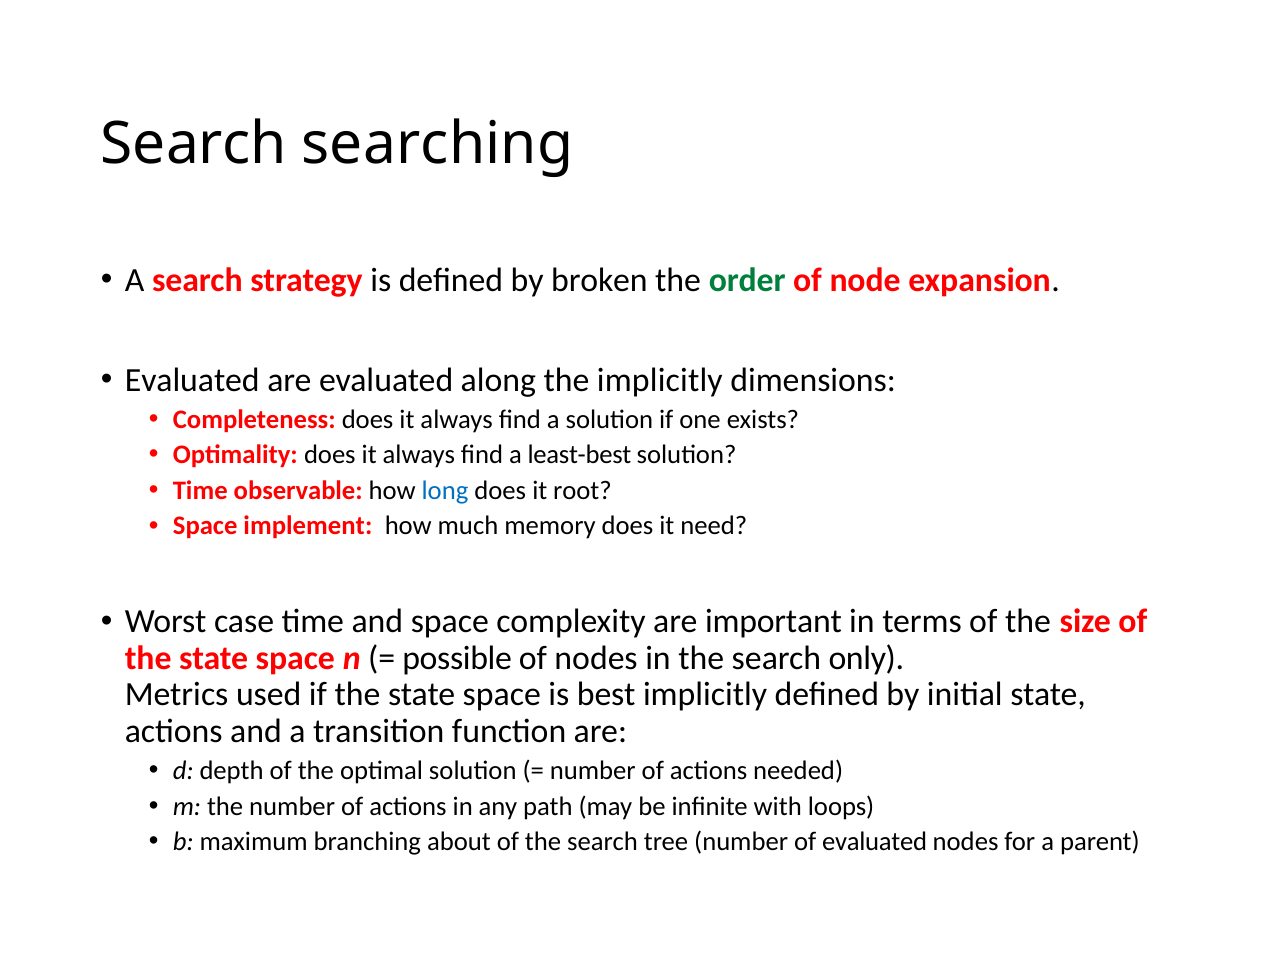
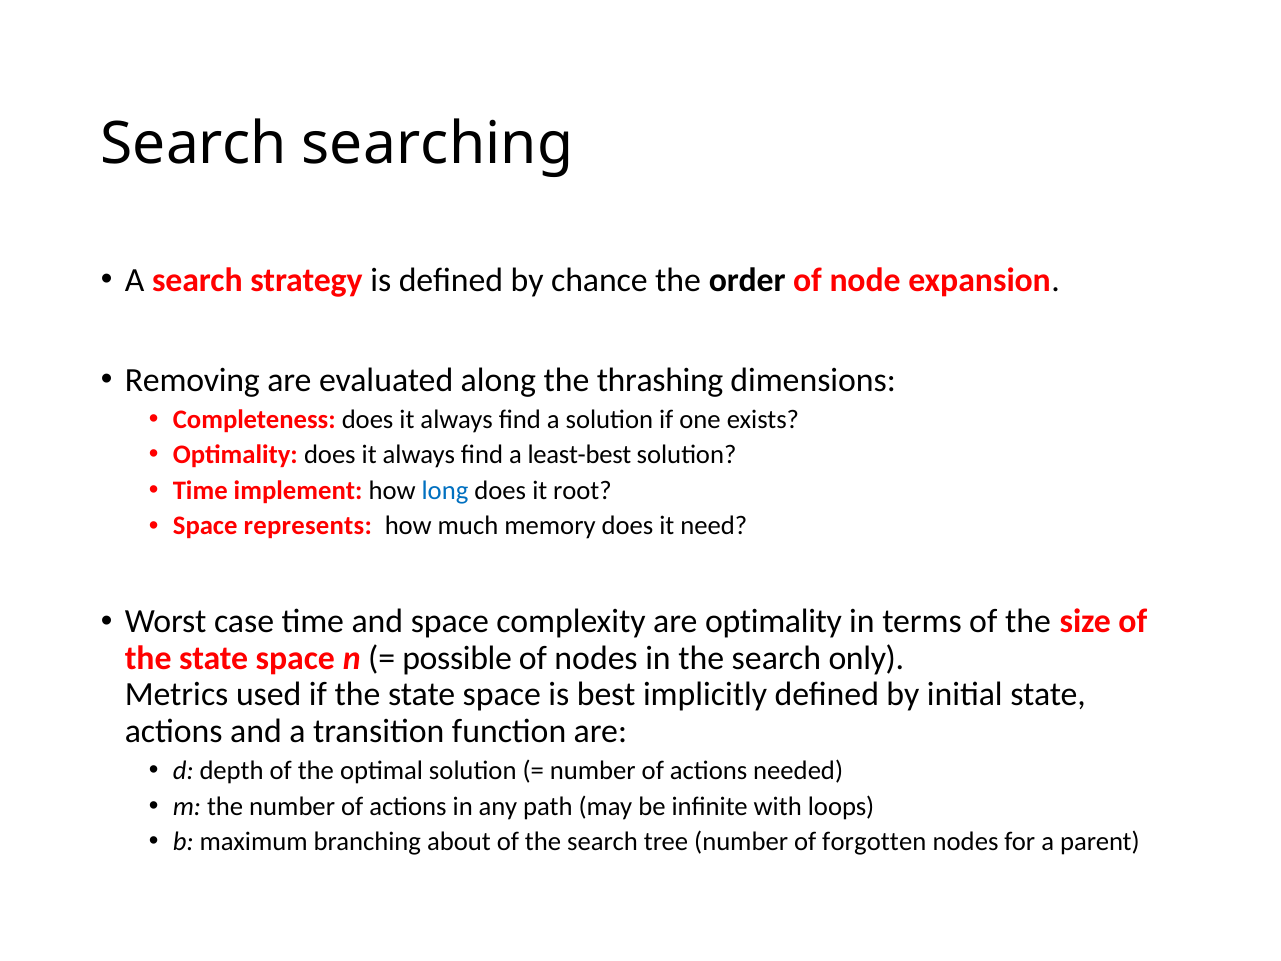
broken: broken -> chance (599, 280)
order colour: green -> black (747, 280)
Evaluated: Evaluated -> Removing (192, 380)
the implicitly: implicitly -> thrashing (660, 380)
observable: observable -> implement (298, 490)
implement: implement -> represents (308, 526)
are important: important -> optimality (773, 622)
of evaluated: evaluated -> forgotten (874, 842)
